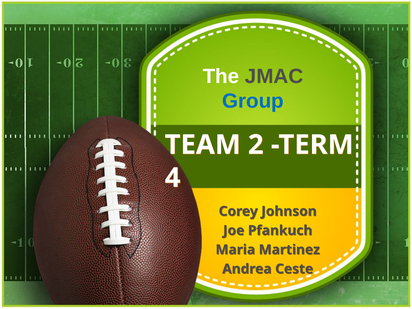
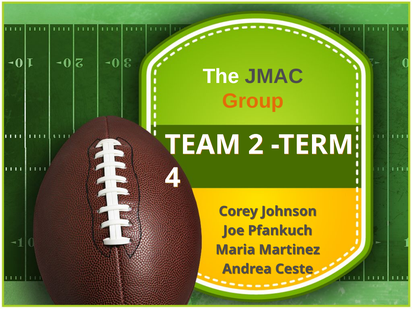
Group colour: blue -> orange (253, 101)
